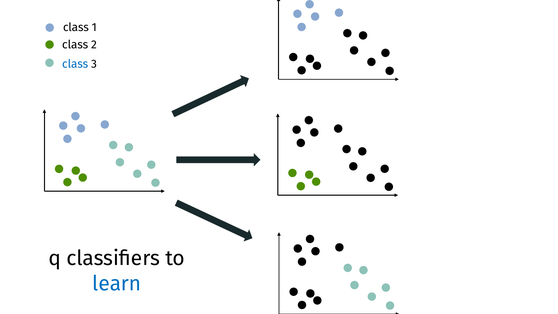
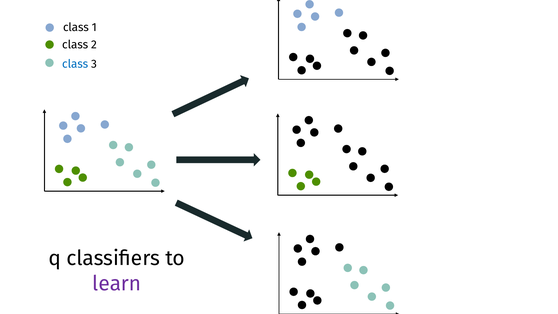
learn colour: blue -> purple (117, 283)
